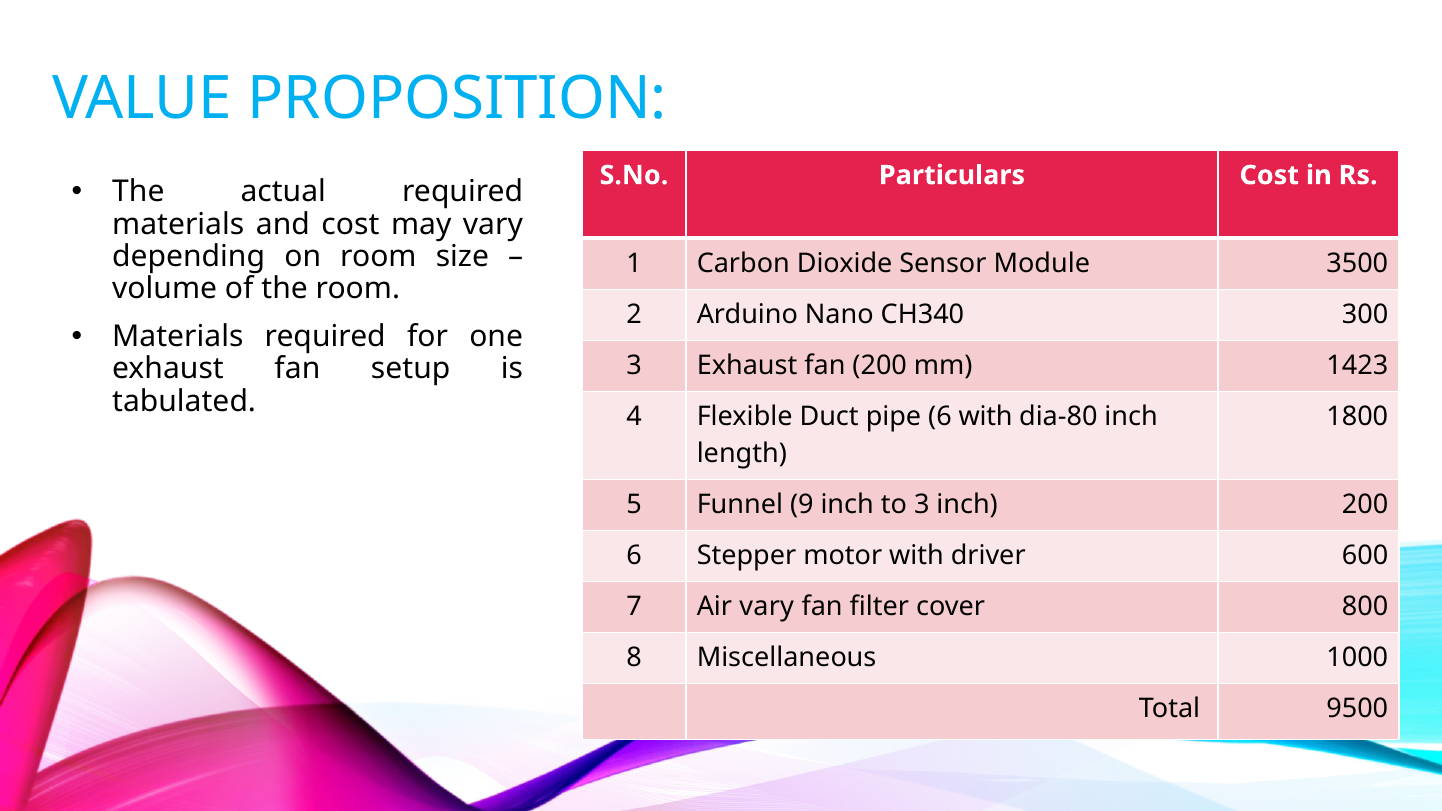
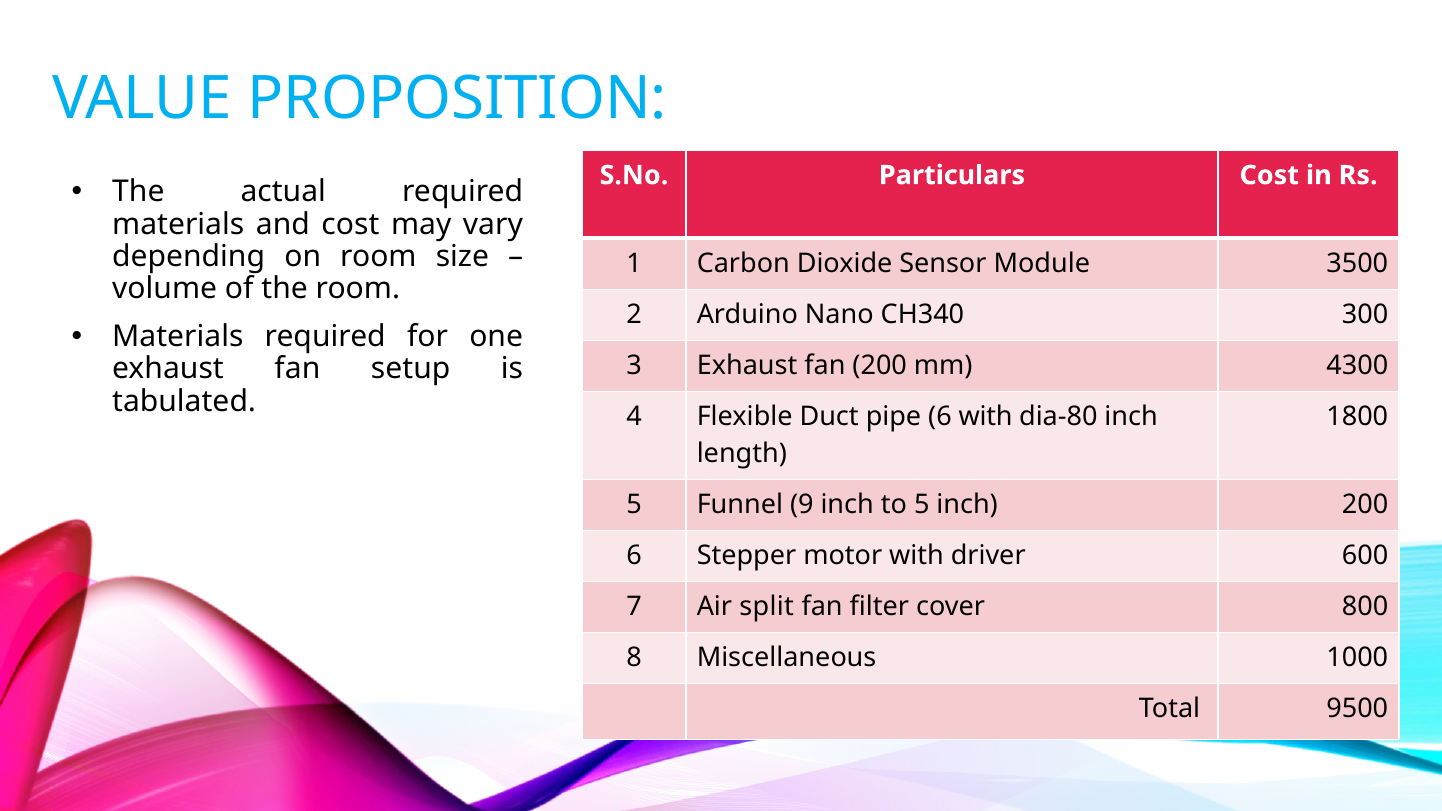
1423: 1423 -> 4300 (1357, 366)
to 3: 3 -> 5 (922, 505)
Air vary: vary -> split (767, 607)
